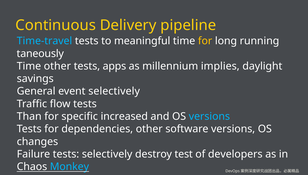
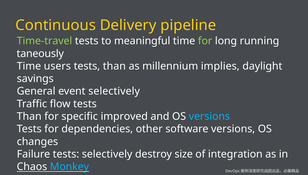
Time-travel colour: light blue -> light green (44, 41)
for colour: yellow -> light green (205, 41)
Time other: other -> users (57, 66)
apps: apps -> than (114, 66)
increased: increased -> improved (124, 117)
test: test -> size (184, 155)
developers: developers -> integration (235, 155)
